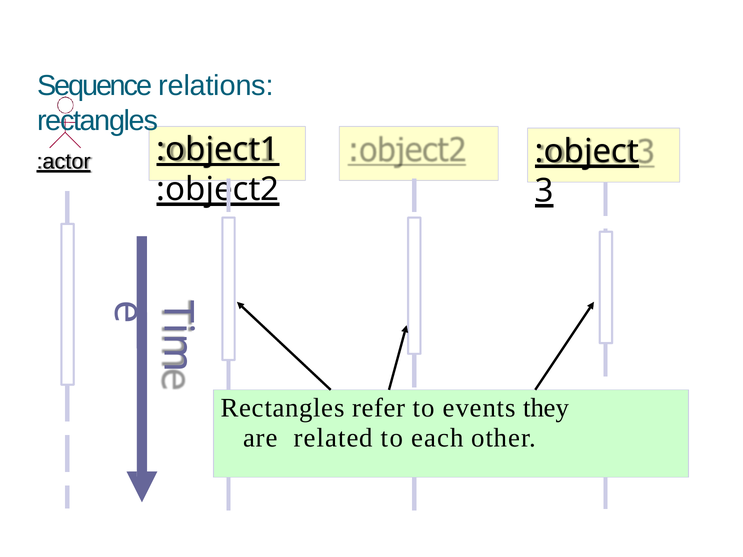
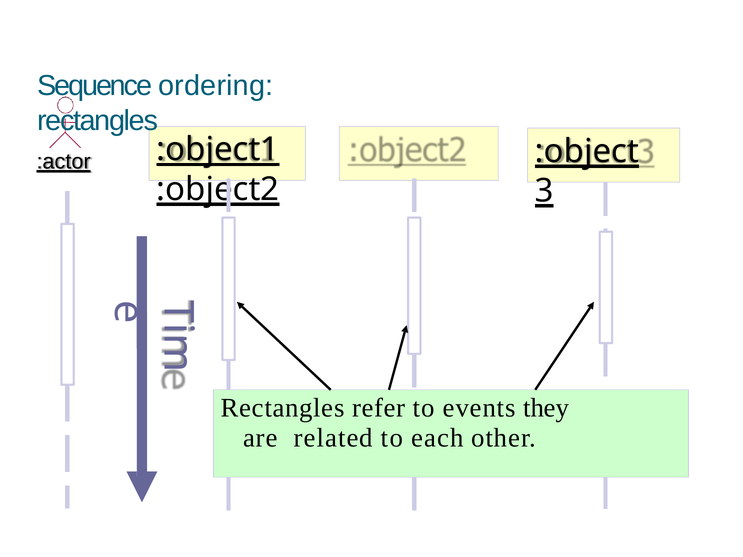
relations: relations -> ordering (216, 86)
